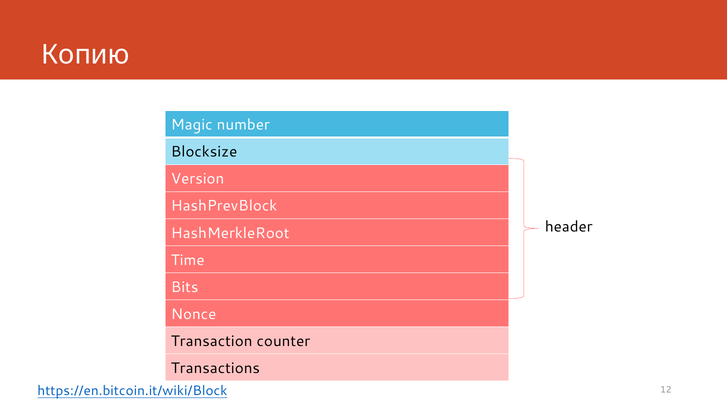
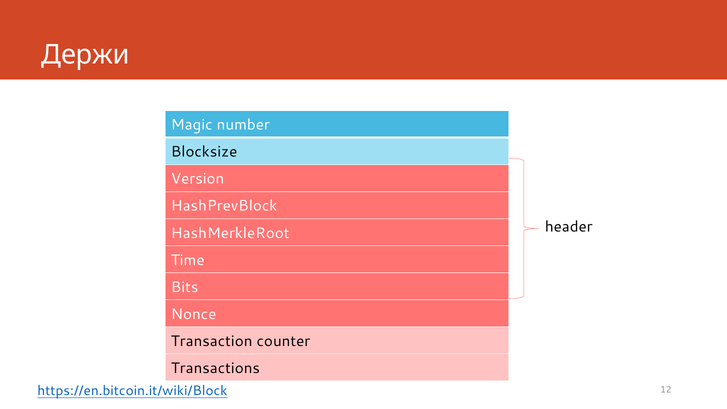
Копию: Копию -> Держи (86, 55)
